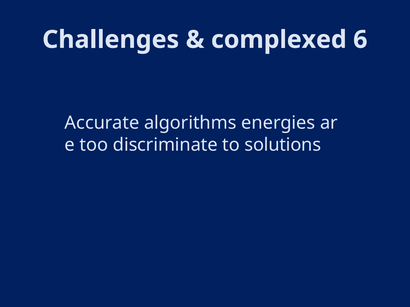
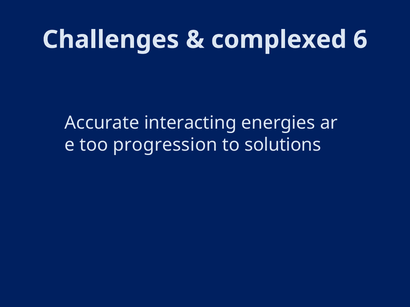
algorithms: algorithms -> interacting (190, 123)
discriminate: discriminate -> progression (165, 145)
